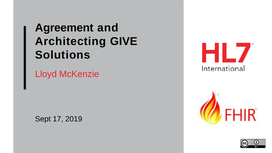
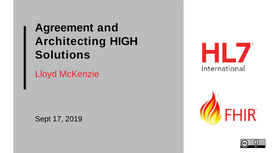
GIVE: GIVE -> HIGH (124, 41)
